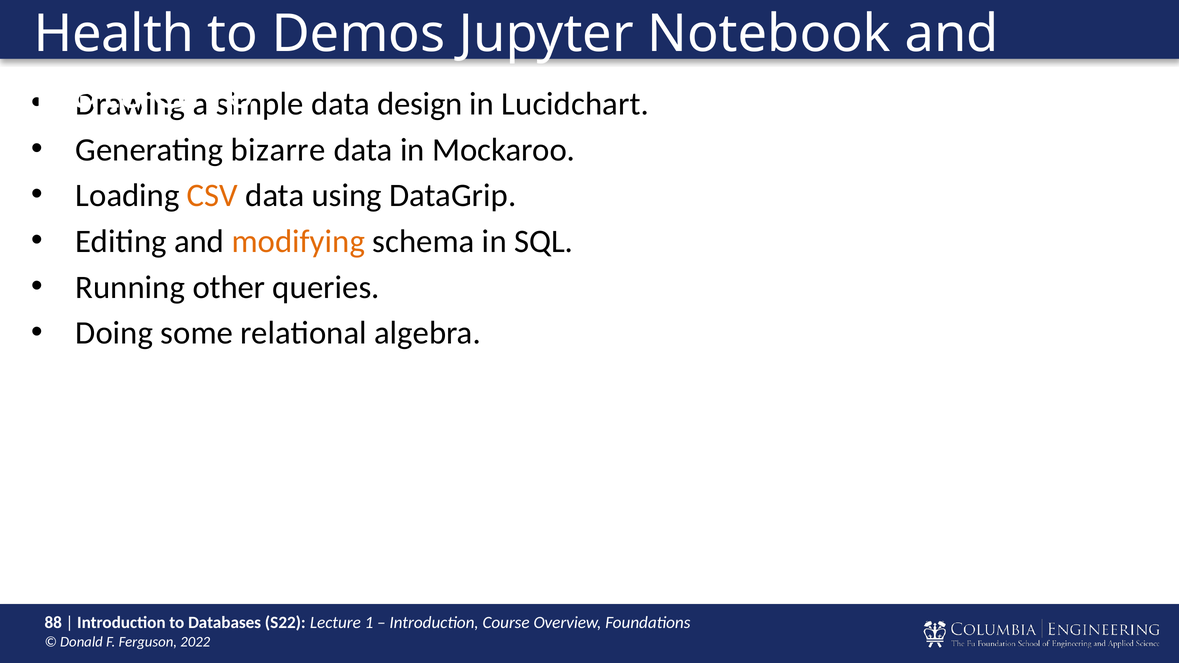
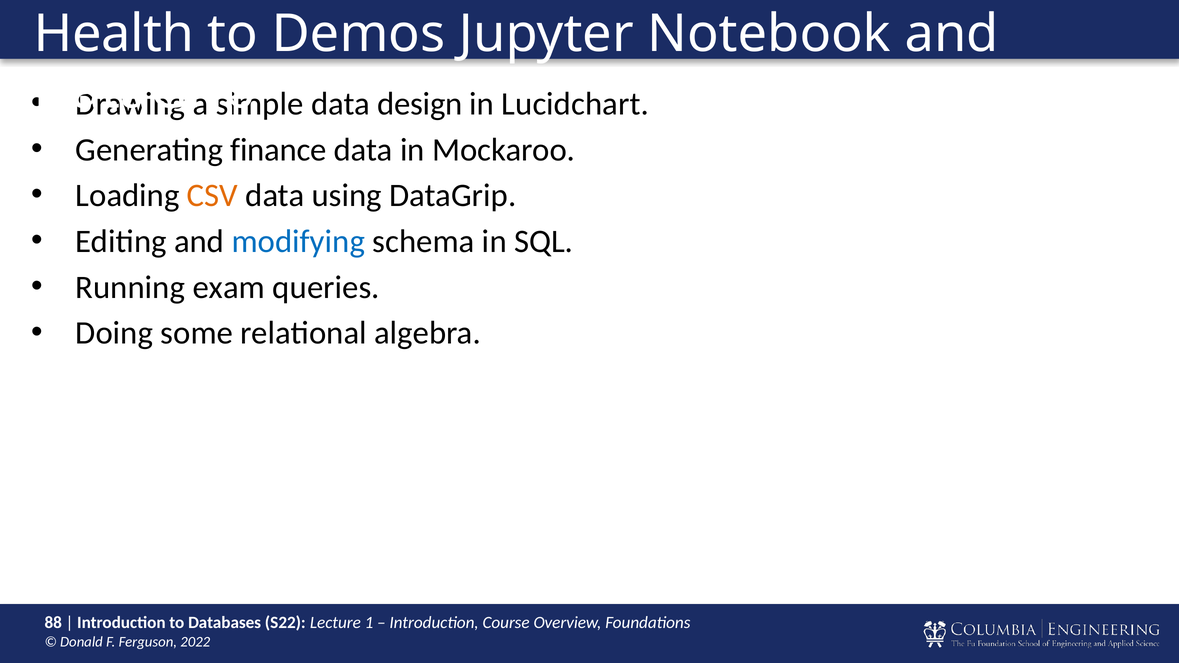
bizarre: bizarre -> finance (278, 150)
modifying colour: orange -> blue (298, 241)
other: other -> exam (229, 287)
